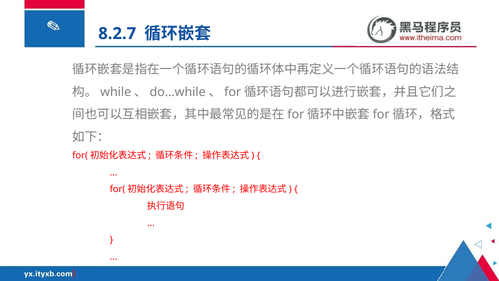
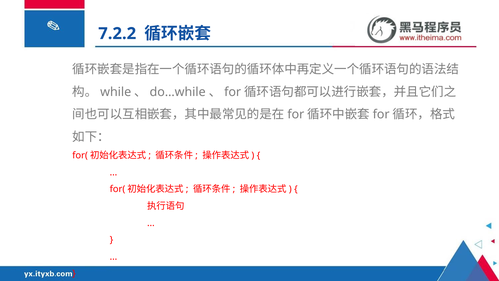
8.2.7: 8.2.7 -> 7.2.2 (117, 34)
